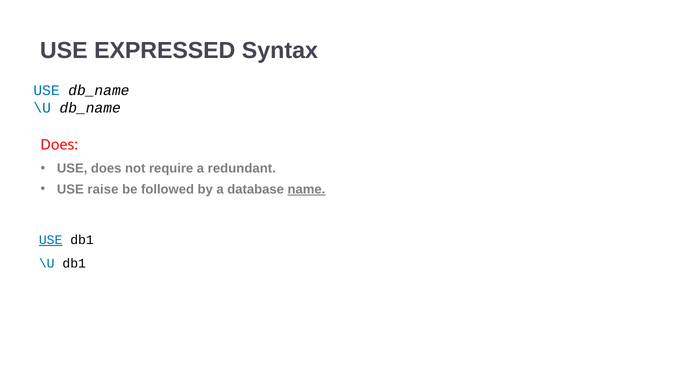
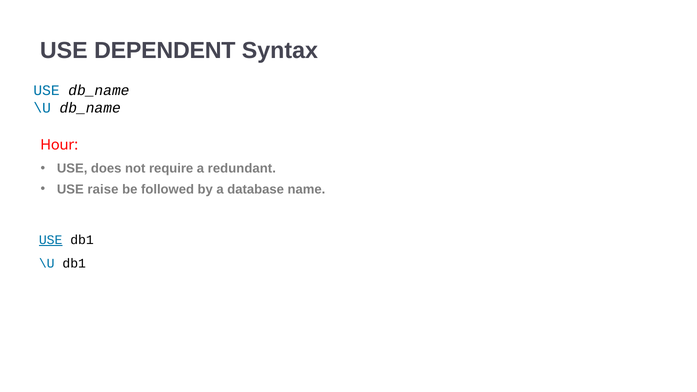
EXPRESSED: EXPRESSED -> DEPENDENT (165, 50)
Does: Does -> Hour (59, 145)
name underline: present -> none (306, 189)
